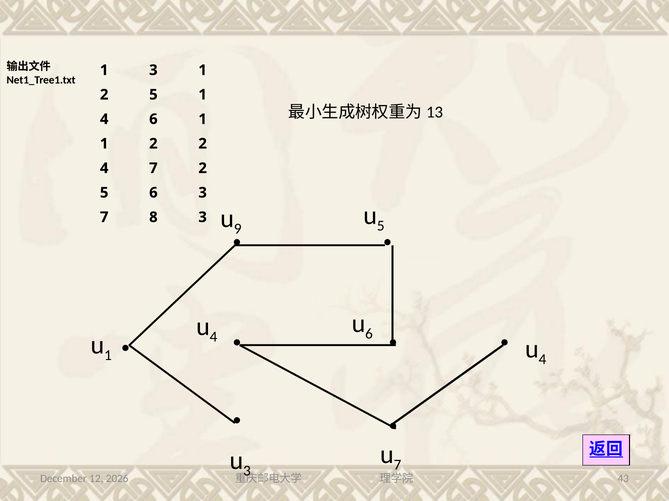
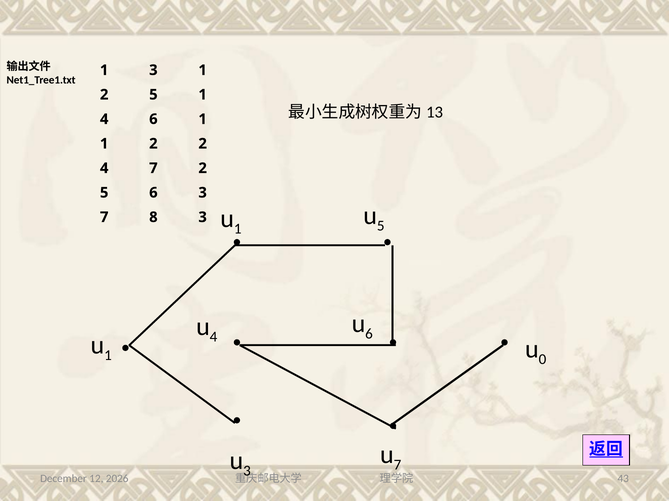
9: 9 -> 1 (238, 229)
4: 4 -> 0 (542, 360)
